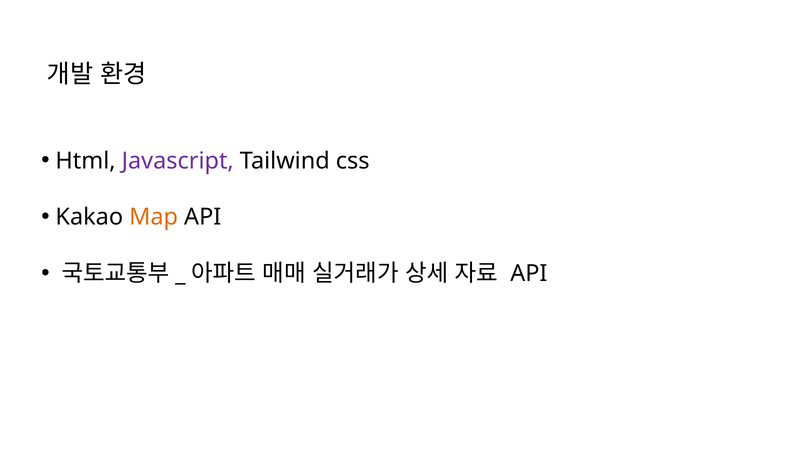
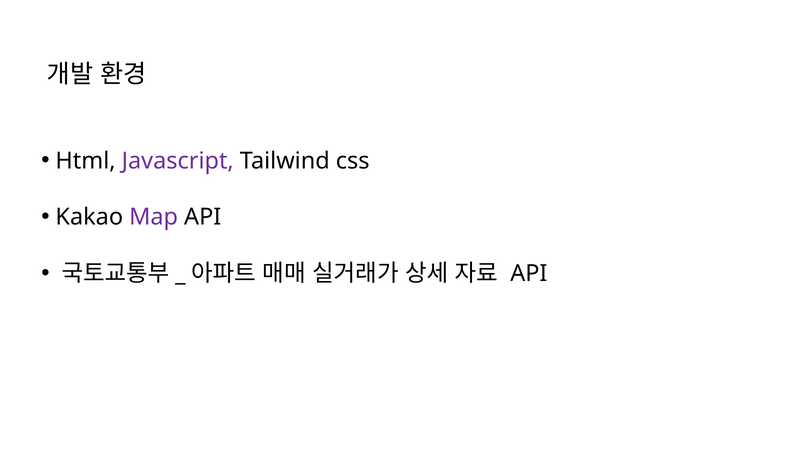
Map colour: orange -> purple (154, 217)
